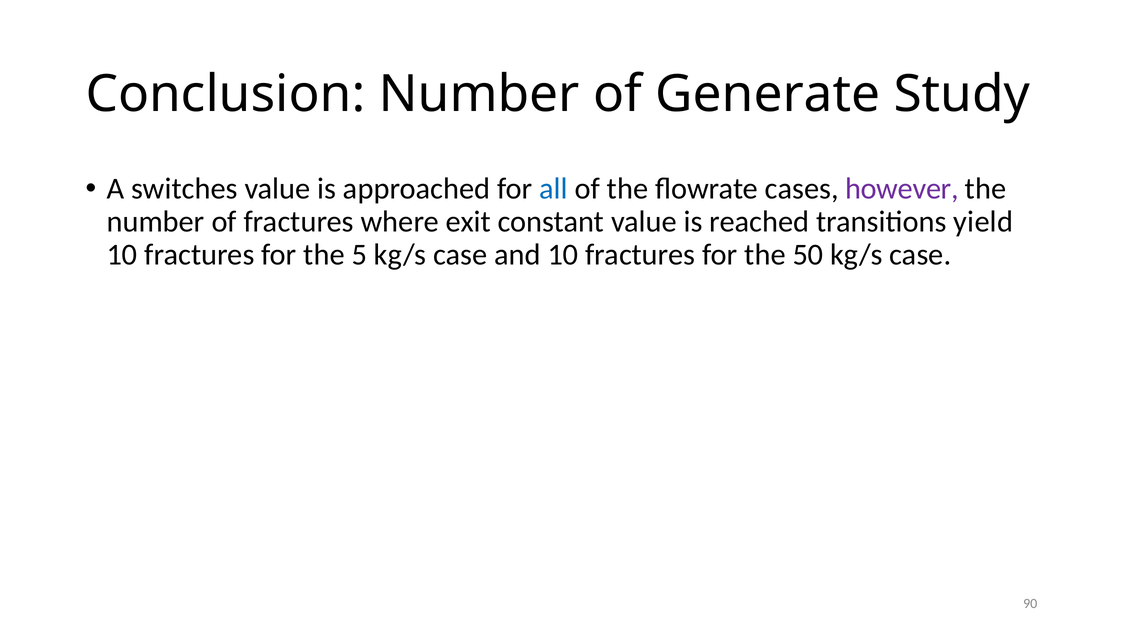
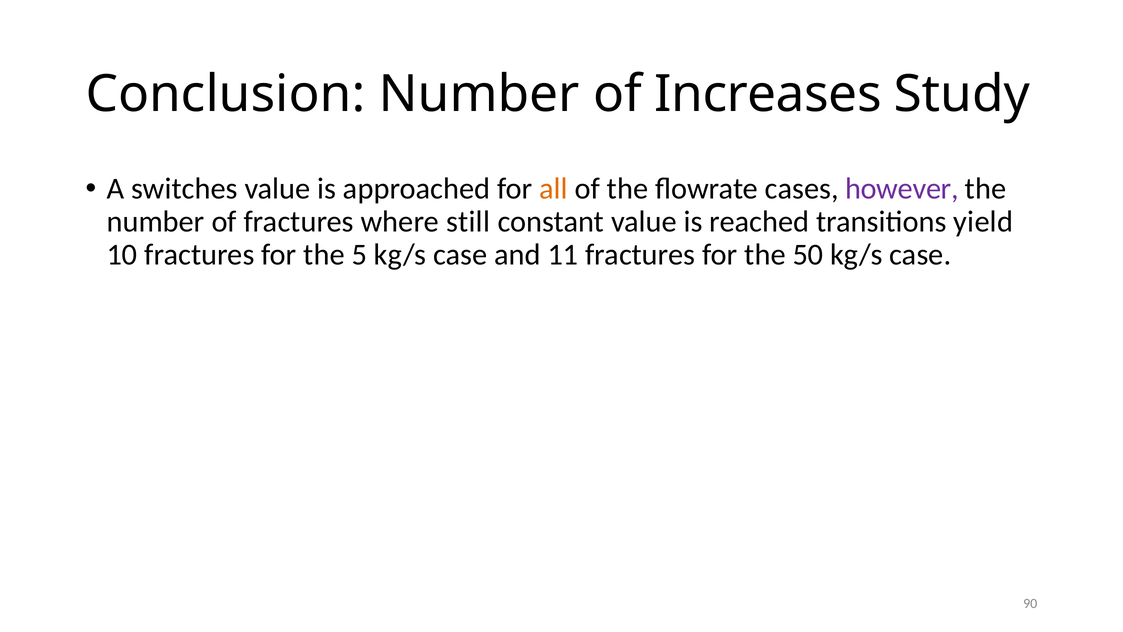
Generate: Generate -> Increases (768, 94)
all colour: blue -> orange (554, 189)
exit: exit -> still (468, 222)
and 10: 10 -> 11 (563, 255)
